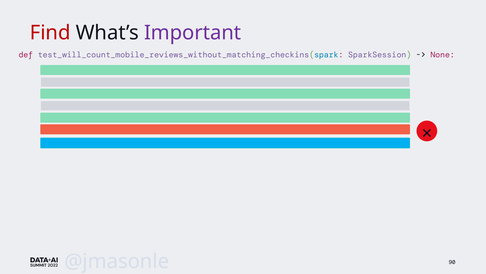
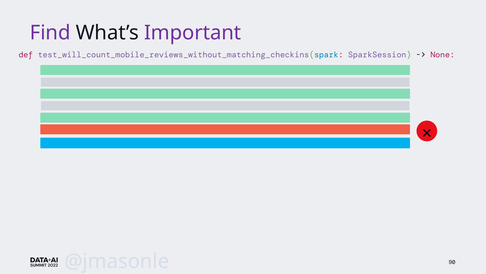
Find colour: red -> purple (50, 33)
